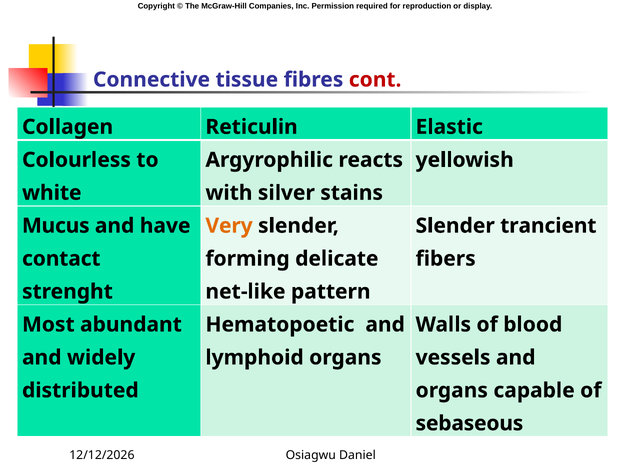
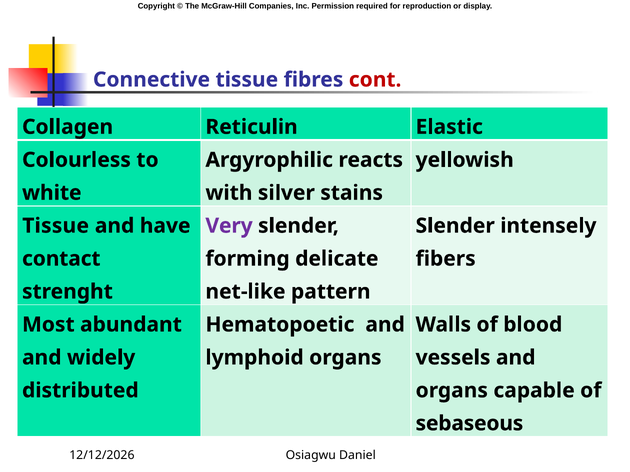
Mucus: Mucus -> Tissue (56, 226)
Very colour: orange -> purple (229, 226)
trancient: trancient -> intensely (548, 226)
